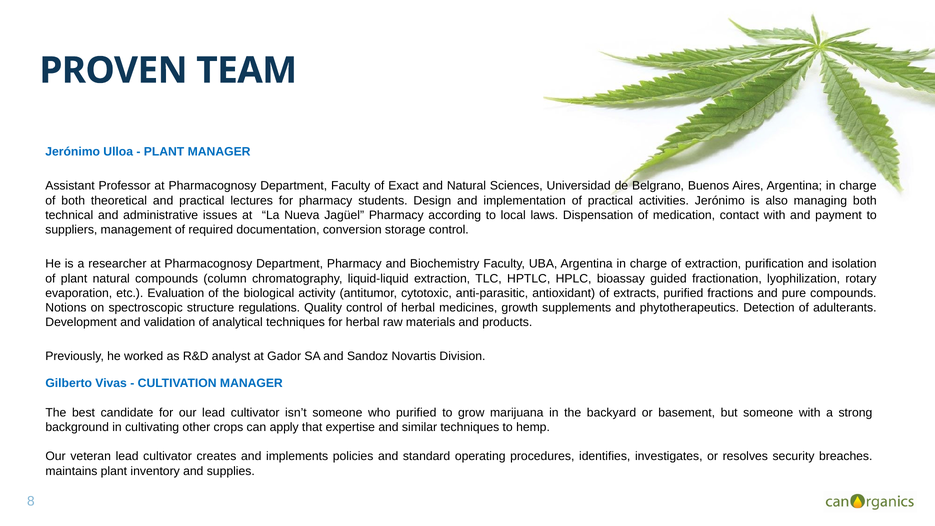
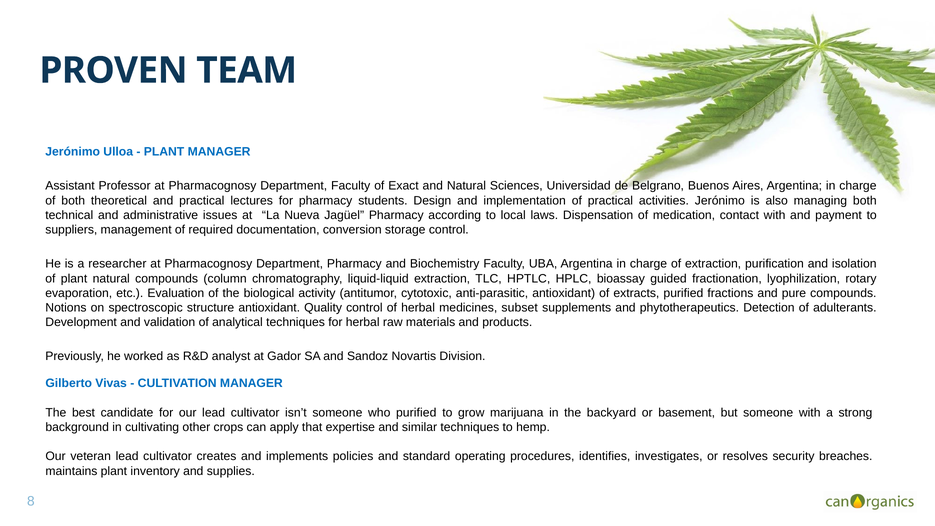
structure regulations: regulations -> antioxidant (269, 308)
growth: growth -> subset (520, 308)
